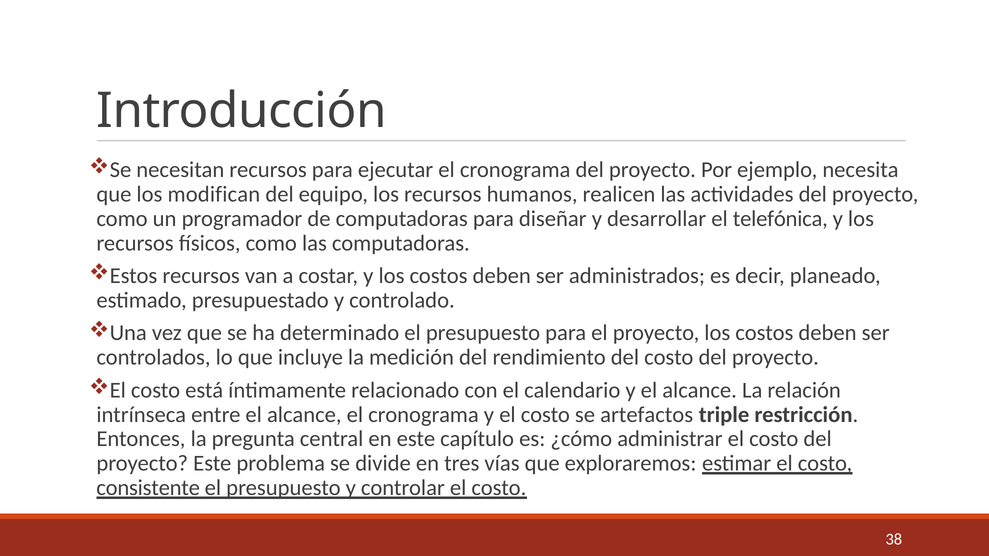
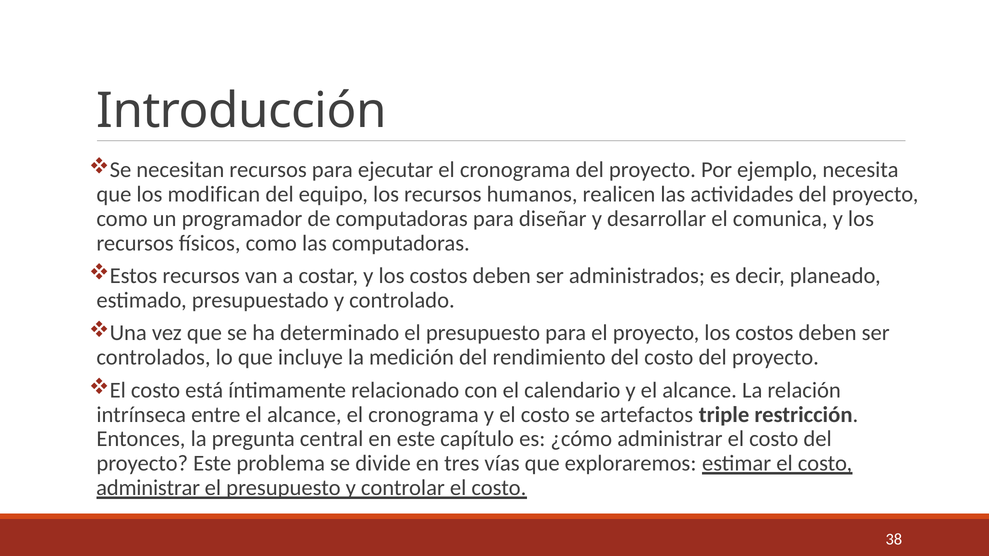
telefónica: telefónica -> comunica (780, 219)
consistente: consistente -> administrar (148, 488)
